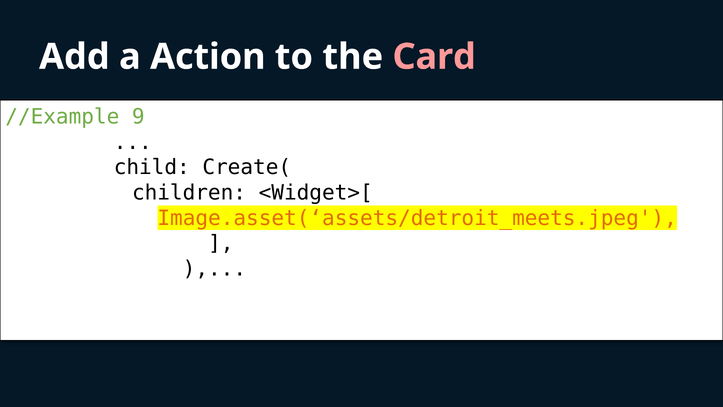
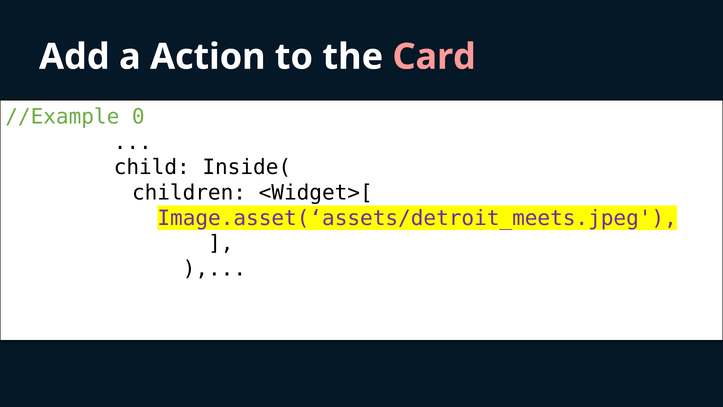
9: 9 -> 0 (138, 117)
Create(: Create( -> Inside( (247, 167)
Image.asset(‘assets/detroit_meets.jpeg colour: orange -> purple (417, 218)
